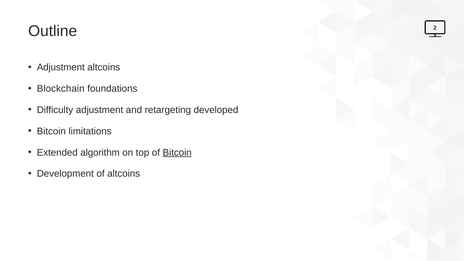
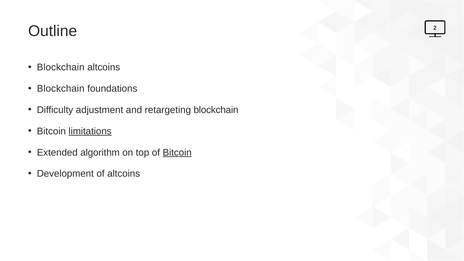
Adjustment: Adjustment -> Blockchain (61, 67)
retargeting developed: developed -> blockchain (216, 110)
limitations underline: none -> present (90, 131)
